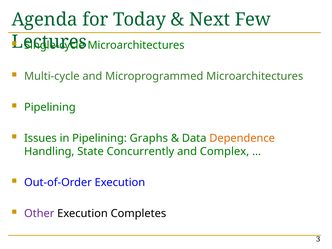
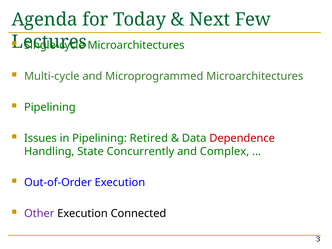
Graphs: Graphs -> Retired (149, 138)
Dependence colour: orange -> red (242, 138)
Completes: Completes -> Connected (138, 213)
